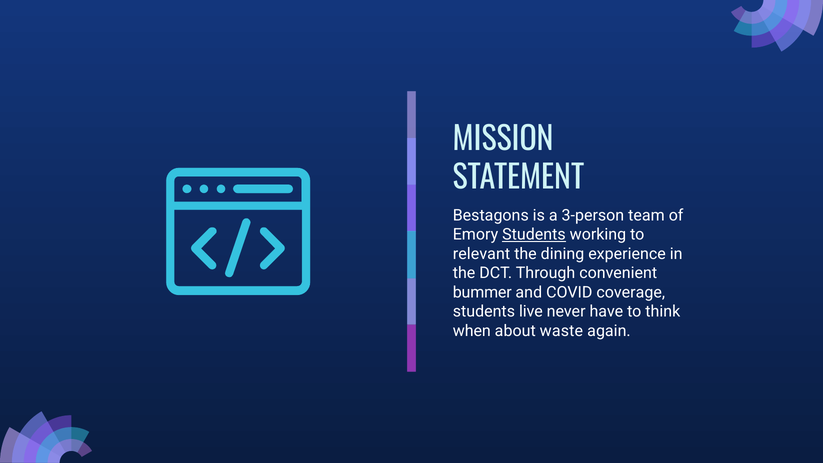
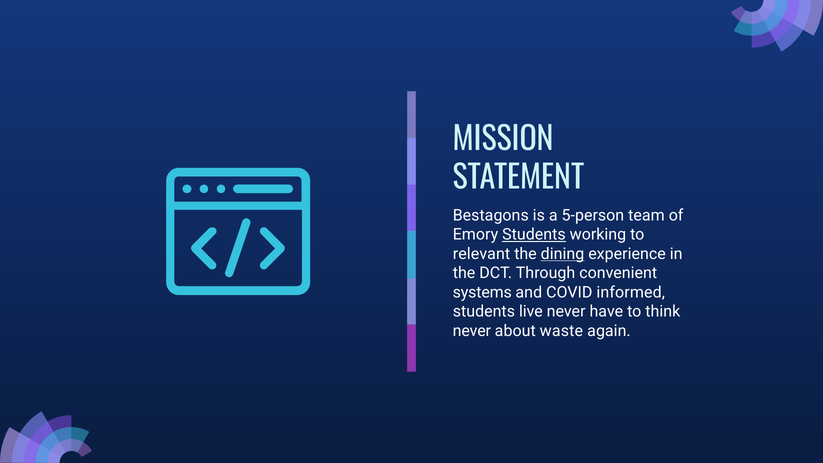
3-person: 3-person -> 5-person (593, 215)
dining underline: none -> present (563, 254)
bummer: bummer -> systems (482, 292)
coverage: coverage -> informed (631, 292)
when: when -> never (472, 331)
